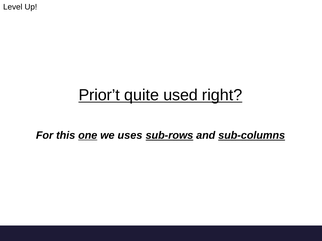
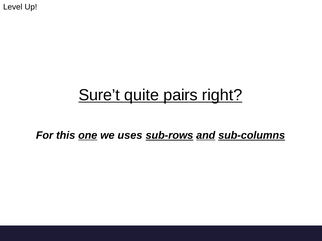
Prior’t: Prior’t -> Sure’t (99, 95)
used: used -> pairs (181, 95)
and underline: none -> present (206, 136)
